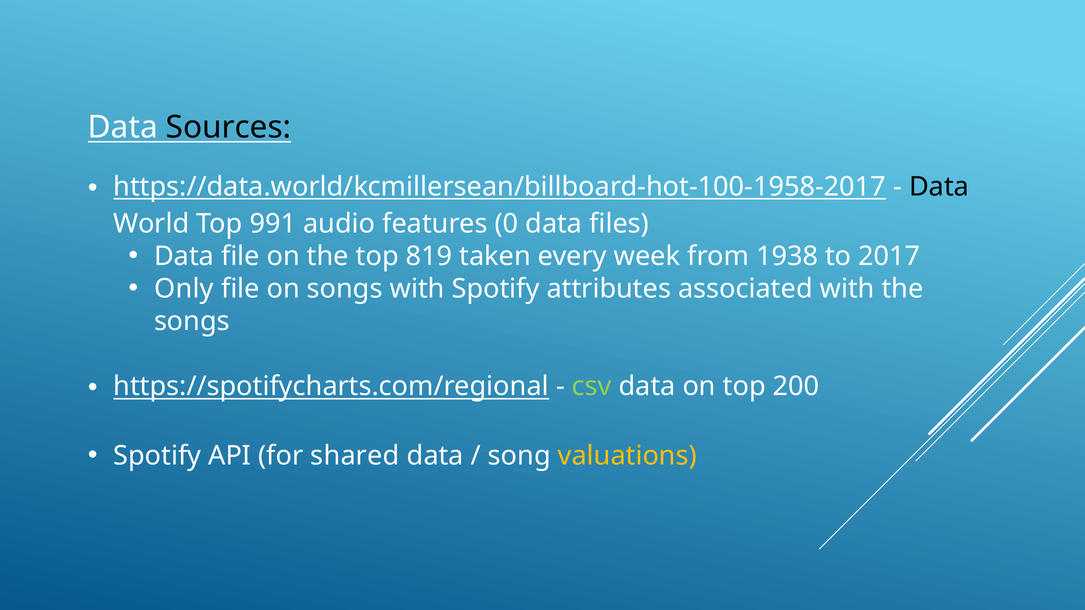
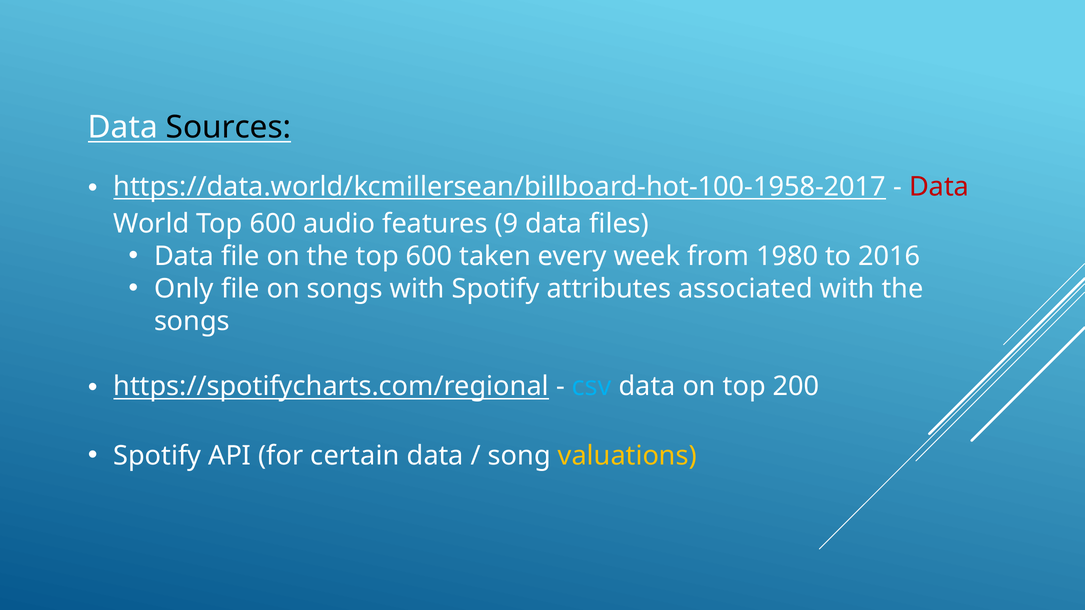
Data colour: black -> red (939, 187)
World Top 991: 991 -> 600 (273, 224)
0: 0 -> 9 (506, 224)
the top 819: 819 -> 600 (429, 256)
1938: 1938 -> 1980 (787, 256)
2017: 2017 -> 2016 (889, 256)
csv colour: light green -> light blue (592, 386)
shared: shared -> certain (355, 456)
